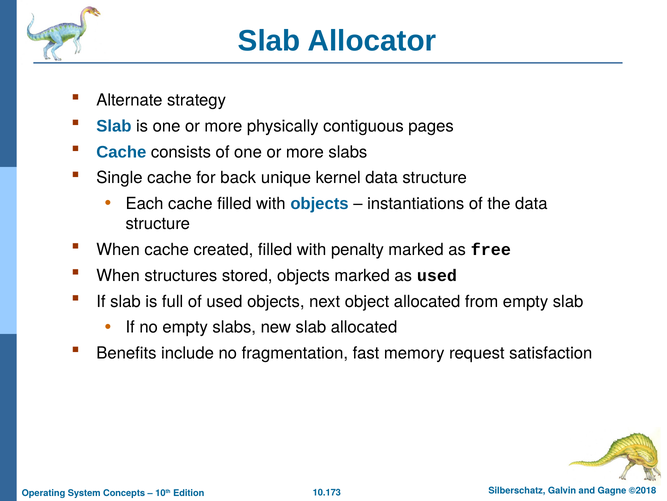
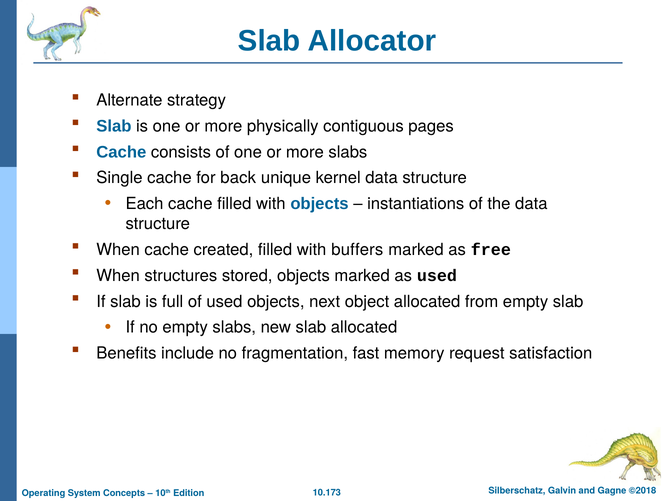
penalty: penalty -> buffers (357, 249)
